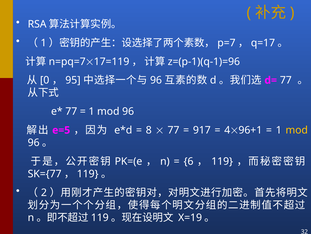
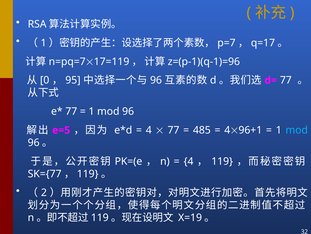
8: 8 -> 4 (149, 130)
917: 917 -> 485 (202, 130)
mod colour: yellow -> light blue (297, 130)
6: 6 -> 4 (188, 161)
